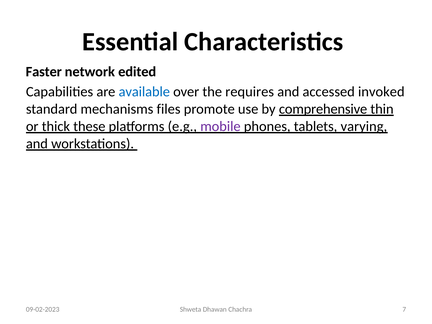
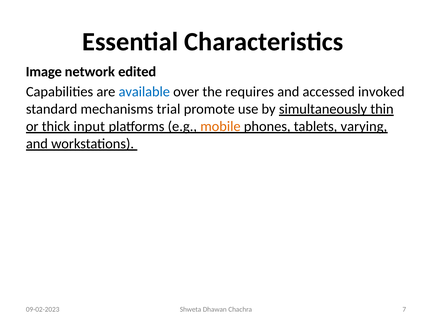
Faster: Faster -> Image (44, 72)
files: files -> trial (169, 109)
comprehensive: comprehensive -> simultaneously (323, 109)
these: these -> input (89, 126)
mobile colour: purple -> orange (220, 126)
